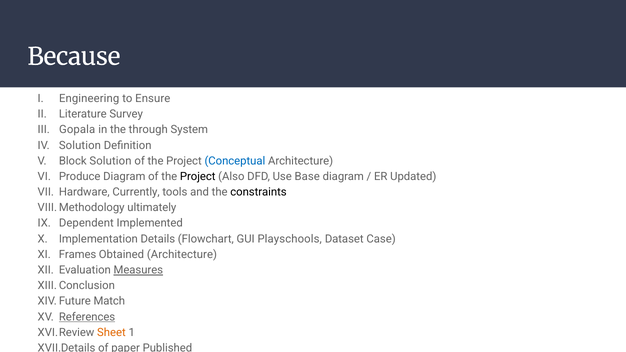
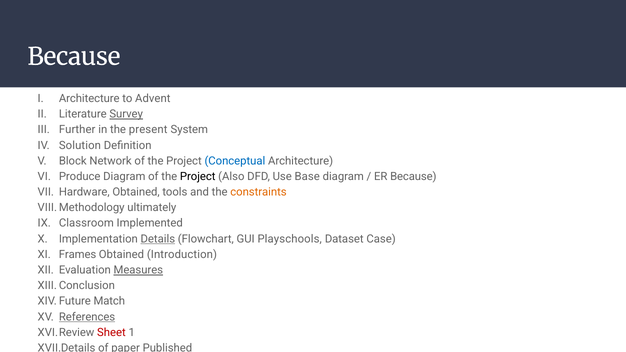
Engineering: Engineering -> Architecture (89, 99)
Ensure: Ensure -> Advent (153, 99)
Survey underline: none -> present (126, 114)
Gopala: Gopala -> Further (77, 130)
through: through -> present (148, 130)
Block Solution: Solution -> Network (111, 161)
ER Updated: Updated -> Because (413, 177)
Hardware Currently: Currently -> Obtained (136, 192)
constraints colour: black -> orange (259, 192)
Dependent: Dependent -> Classroom (86, 223)
Details underline: none -> present (158, 239)
Obtained Architecture: Architecture -> Introduction (182, 255)
Sheet colour: orange -> red (111, 333)
